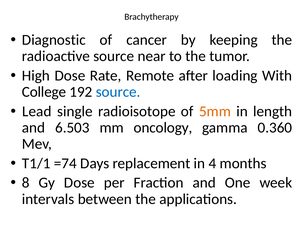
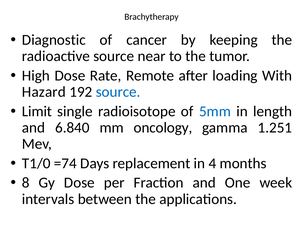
College: College -> Hazard (44, 92)
Lead: Lead -> Limit (37, 111)
5mm colour: orange -> blue (215, 111)
6.503: 6.503 -> 6.840 (72, 128)
0.360: 0.360 -> 1.251 (275, 128)
T1/1: T1/1 -> T1/0 (36, 164)
